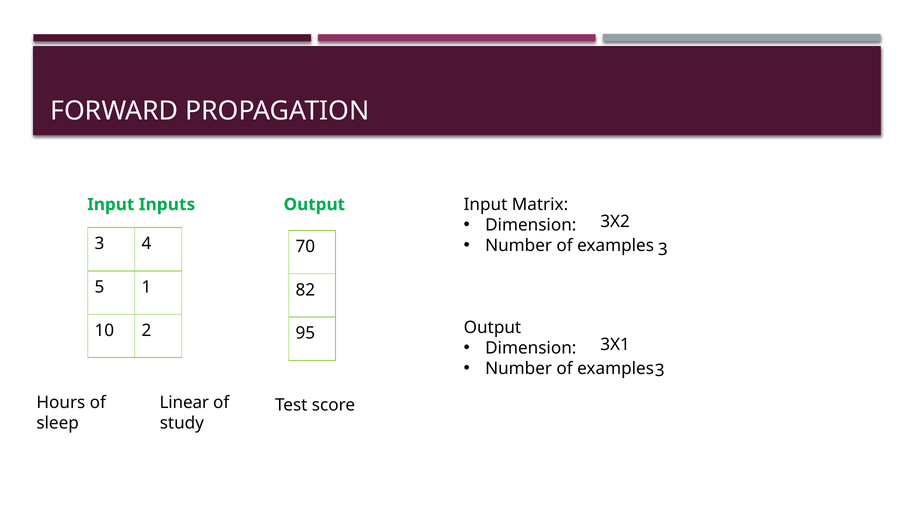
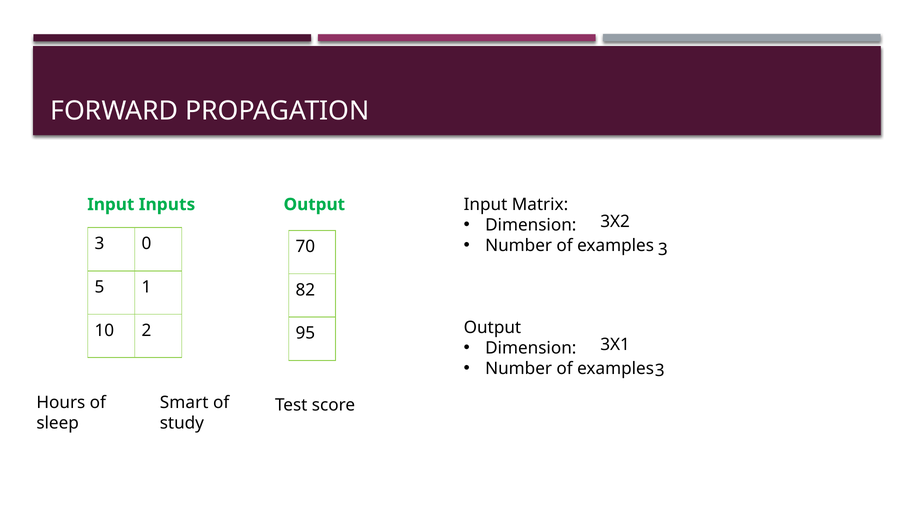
4: 4 -> 0 (146, 244)
Linear: Linear -> Smart (184, 403)
